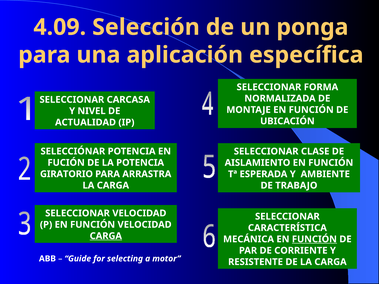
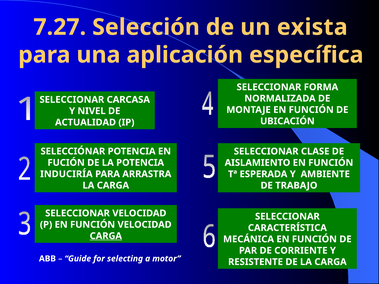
4.09: 4.09 -> 7.27 (60, 27)
ponga: ponga -> exista (312, 27)
GIRATORIO: GIRATORIO -> INDUCIRÍA (66, 174)
FUNCIÓN underline: present -> none (314, 239)
